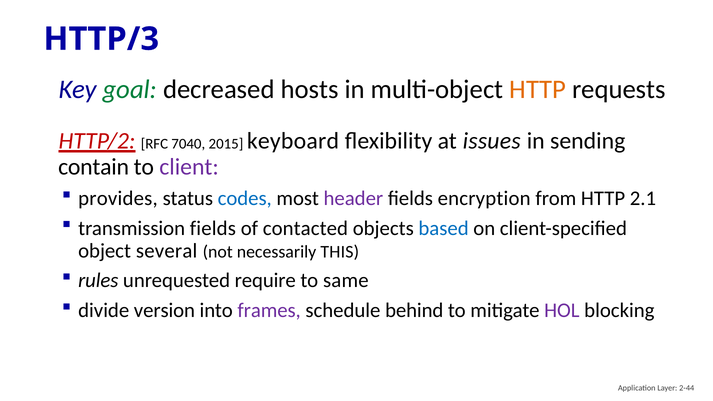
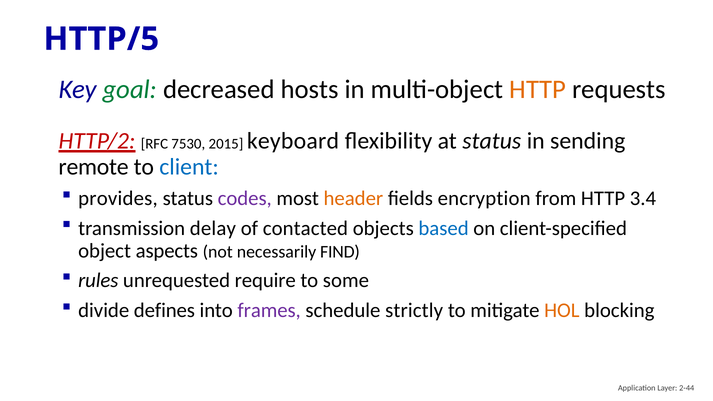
HTTP/3: HTTP/3 -> HTTP/5 (101, 39)
7040: 7040 -> 7530 (188, 144)
at issues: issues -> status (492, 141)
contain: contain -> remote (94, 167)
client colour: purple -> blue (189, 167)
codes colour: blue -> purple (245, 198)
header colour: purple -> orange (353, 198)
2.1: 2.1 -> 3.4 (643, 198)
transmission fields: fields -> delay (213, 228)
several: several -> aspects (167, 251)
THIS: THIS -> FIND (340, 252)
same: same -> some (346, 281)
version: version -> defines (164, 310)
behind: behind -> strictly (414, 310)
HOL colour: purple -> orange (562, 310)
